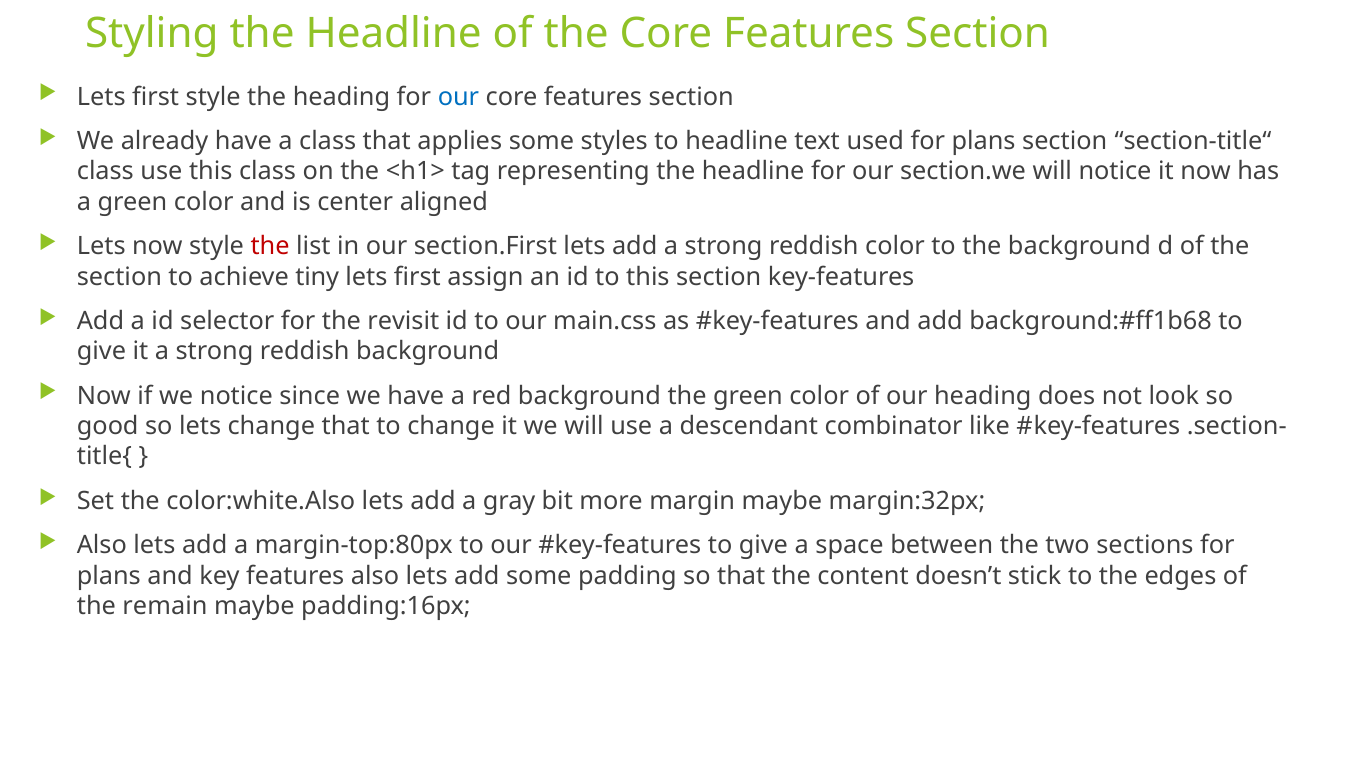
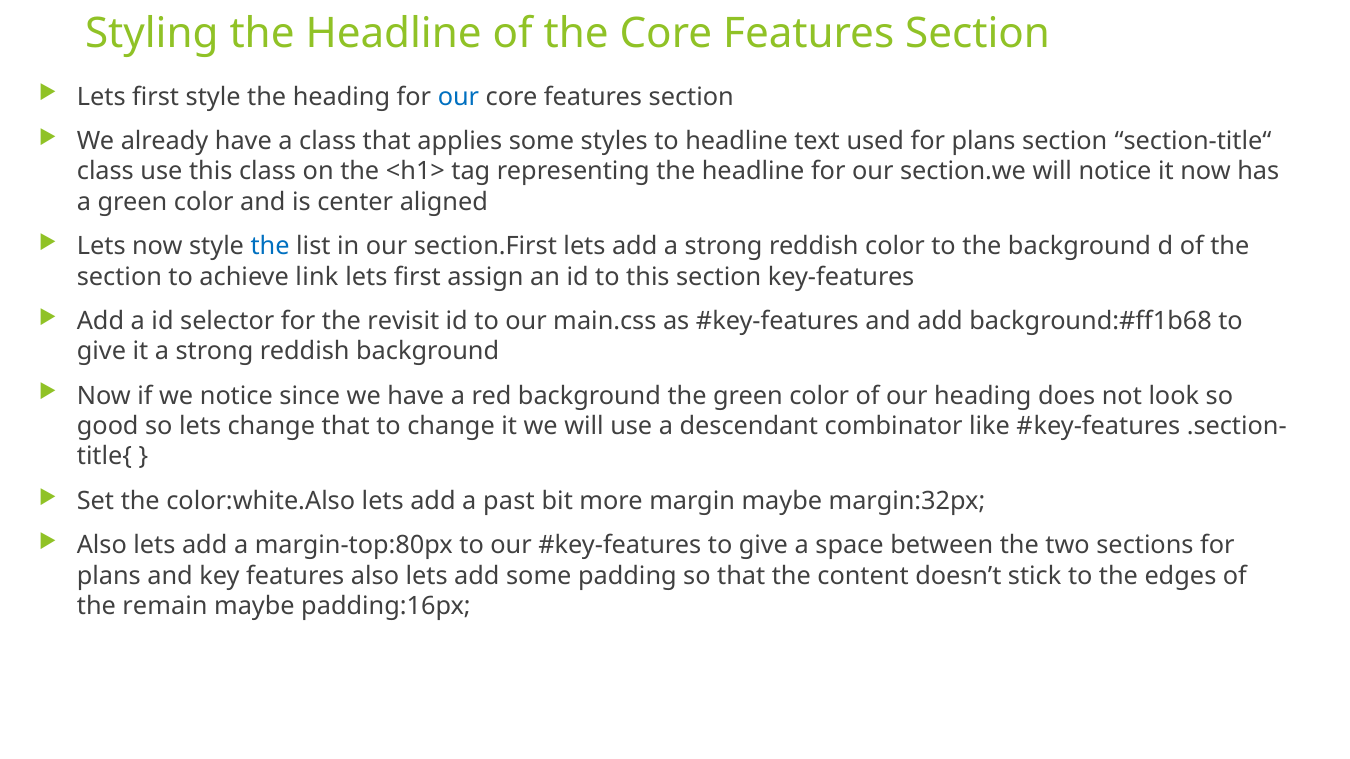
the colour: red -> blue (270, 246)
tiny: tiny -> link (317, 277)
gray: gray -> past (509, 501)
